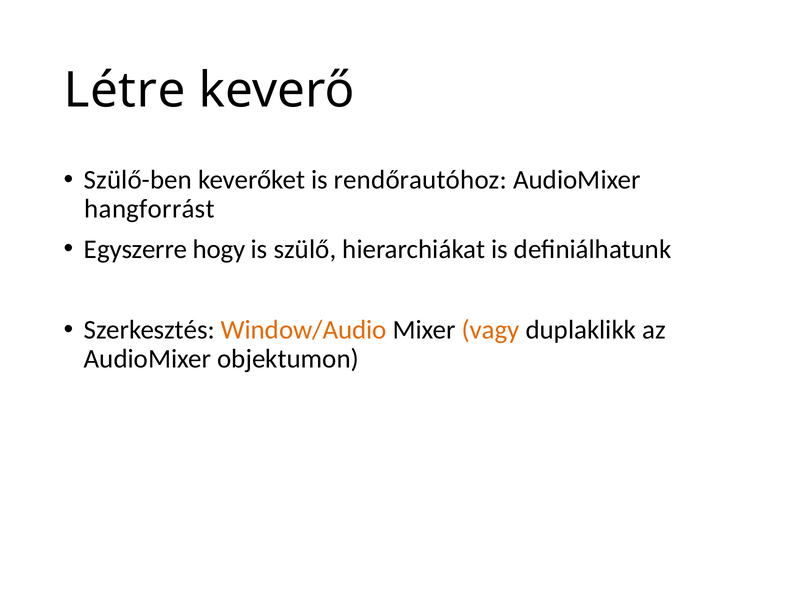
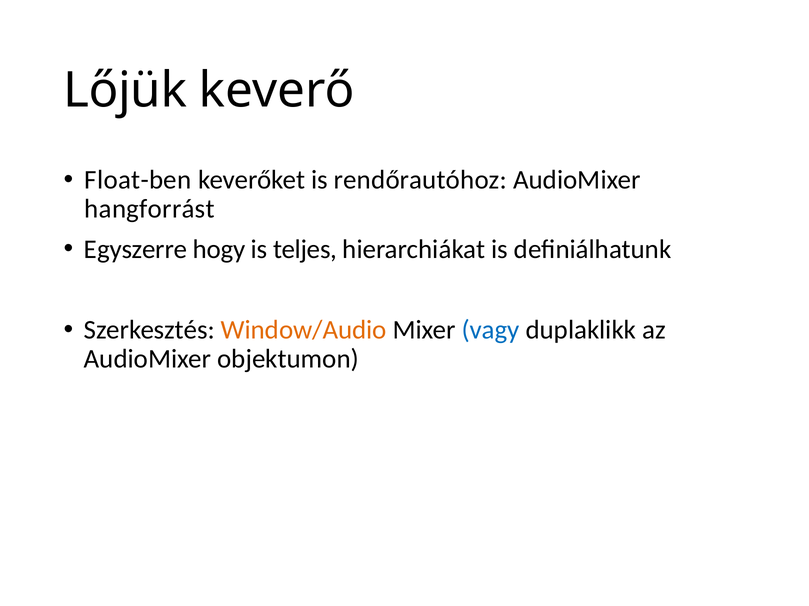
Létre: Létre -> Lőjük (125, 91)
Szülő-ben: Szülő-ben -> Float-ben (138, 180)
szülő: szülő -> teljes (305, 249)
vagy colour: orange -> blue (491, 330)
